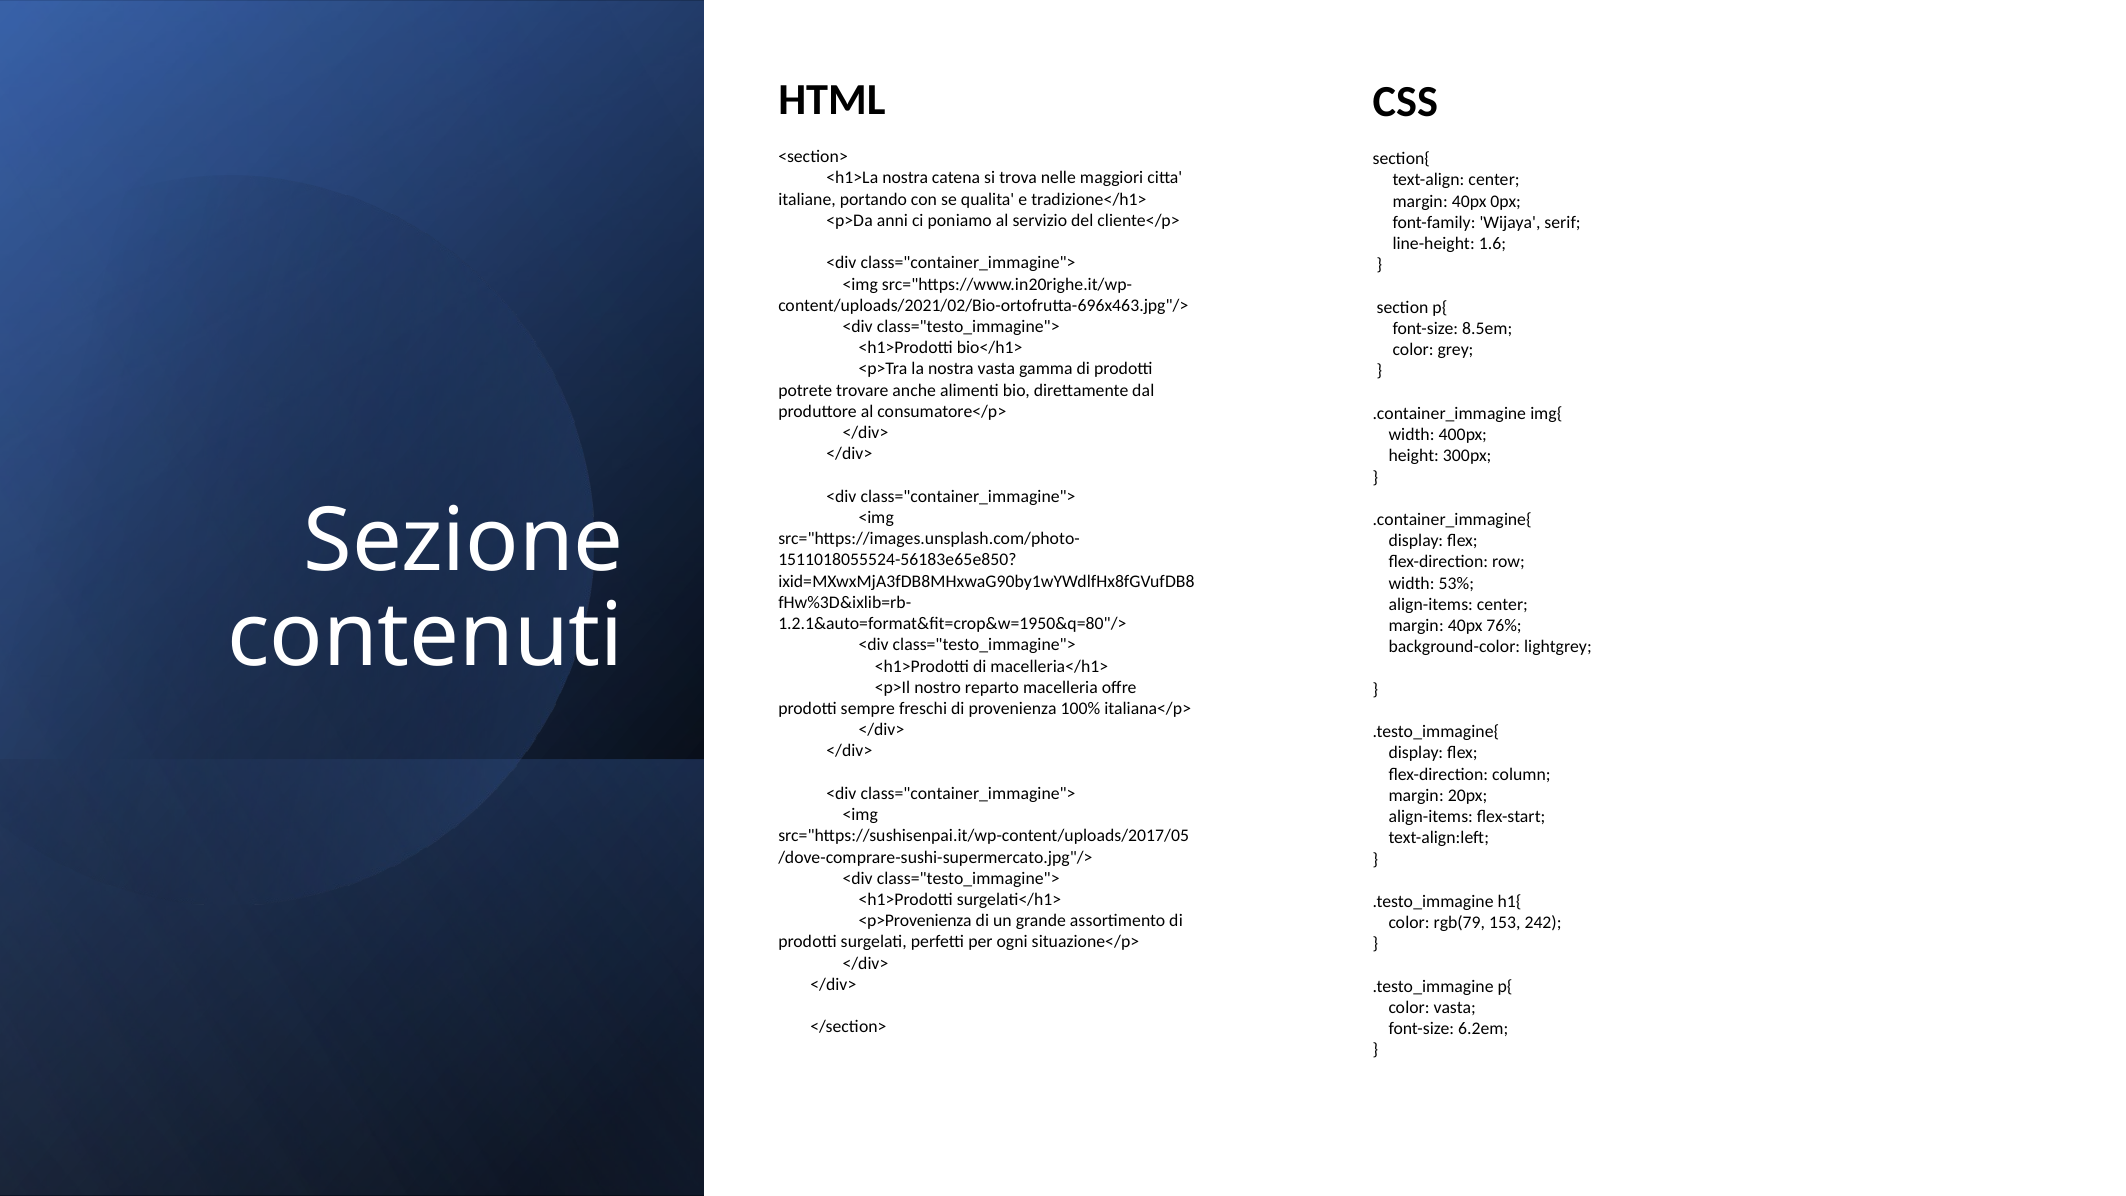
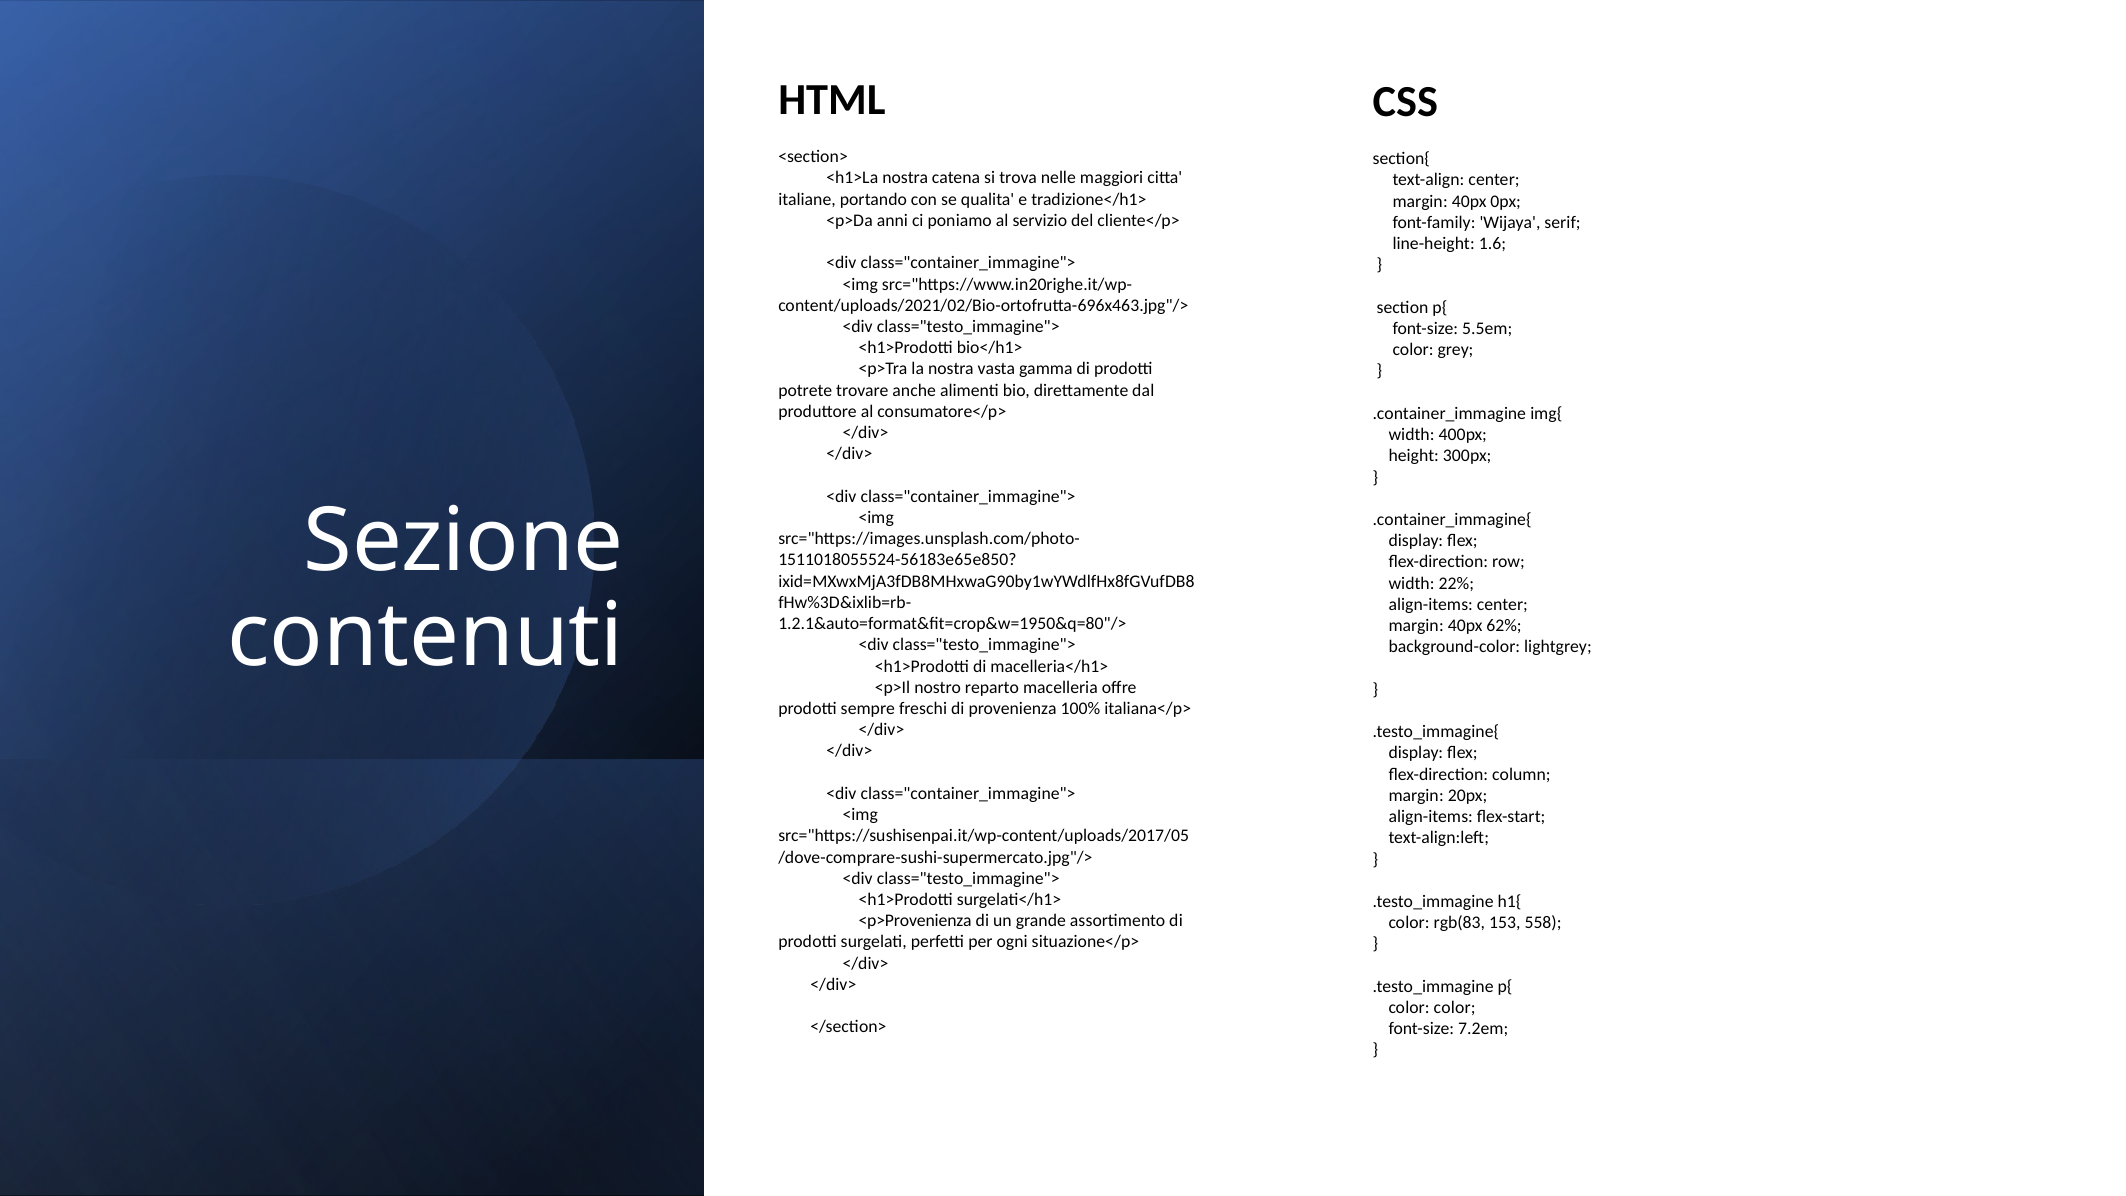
8.5em: 8.5em -> 5.5em (1487, 329)
53%: 53% -> 22% (1456, 583)
76%: 76% -> 62% (1504, 626)
rgb(79: rgb(79 -> rgb(83 (1459, 923)
242: 242 -> 558 (1543, 923)
color vasta: vasta -> color (1455, 1008)
6.2em: 6.2em -> 7.2em (1483, 1029)
